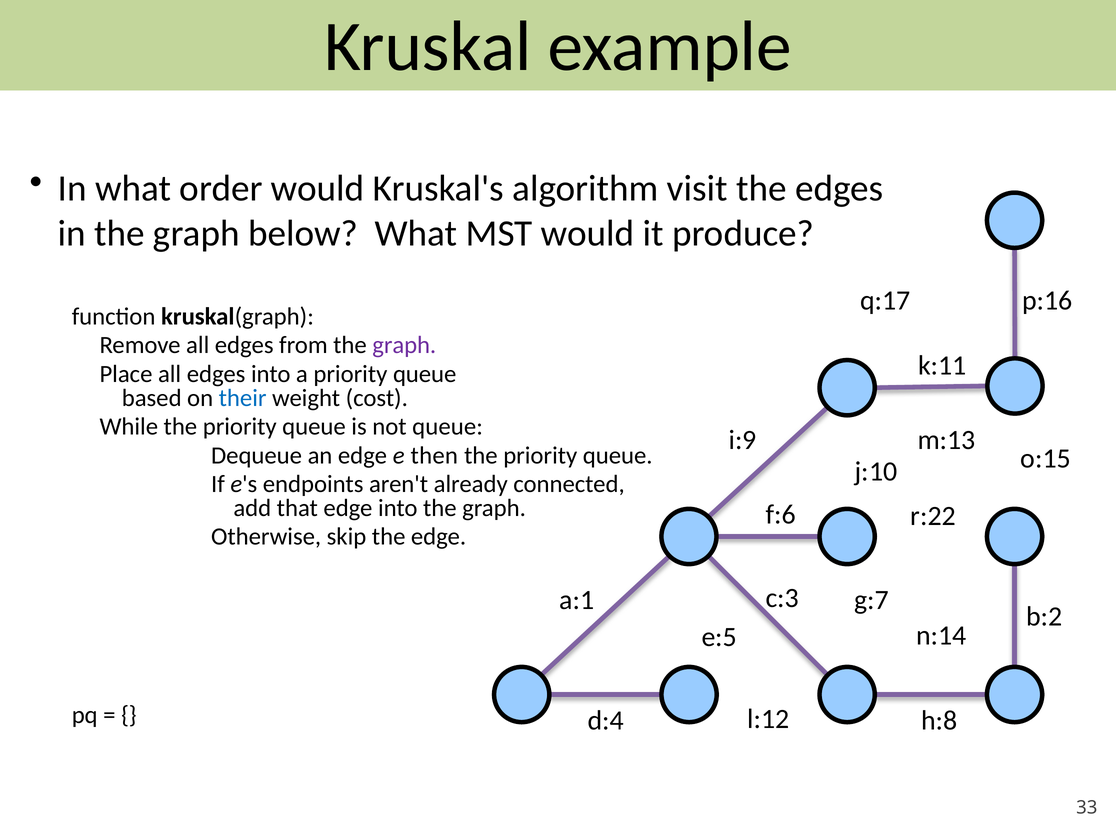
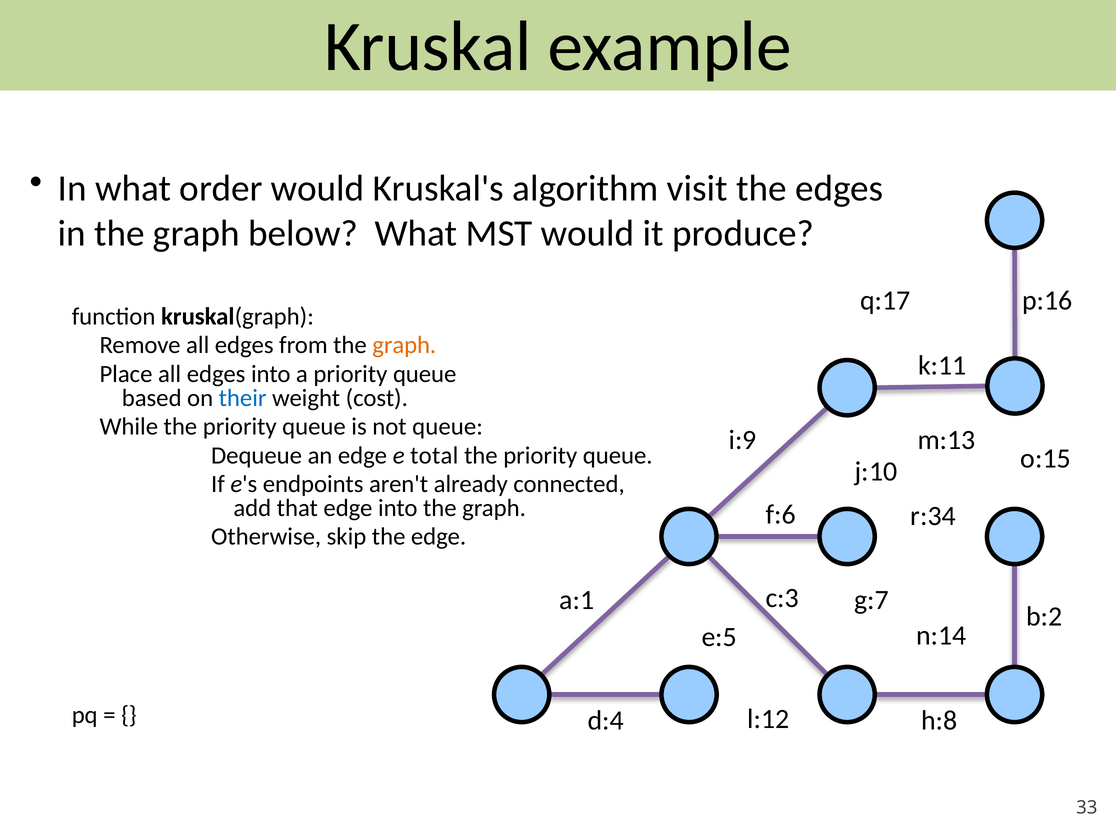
graph colour: purple -> orange (404, 345)
then: then -> total (434, 455)
r:22: r:22 -> r:34 (933, 516)
